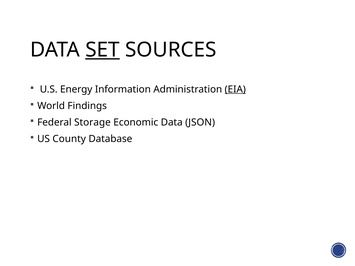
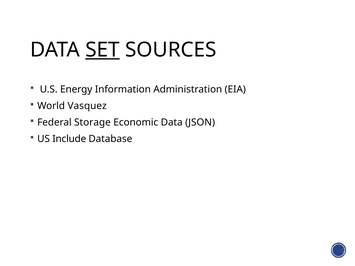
EIA underline: present -> none (235, 89)
Findings: Findings -> Vasquez (87, 106)
County: County -> Include (69, 139)
